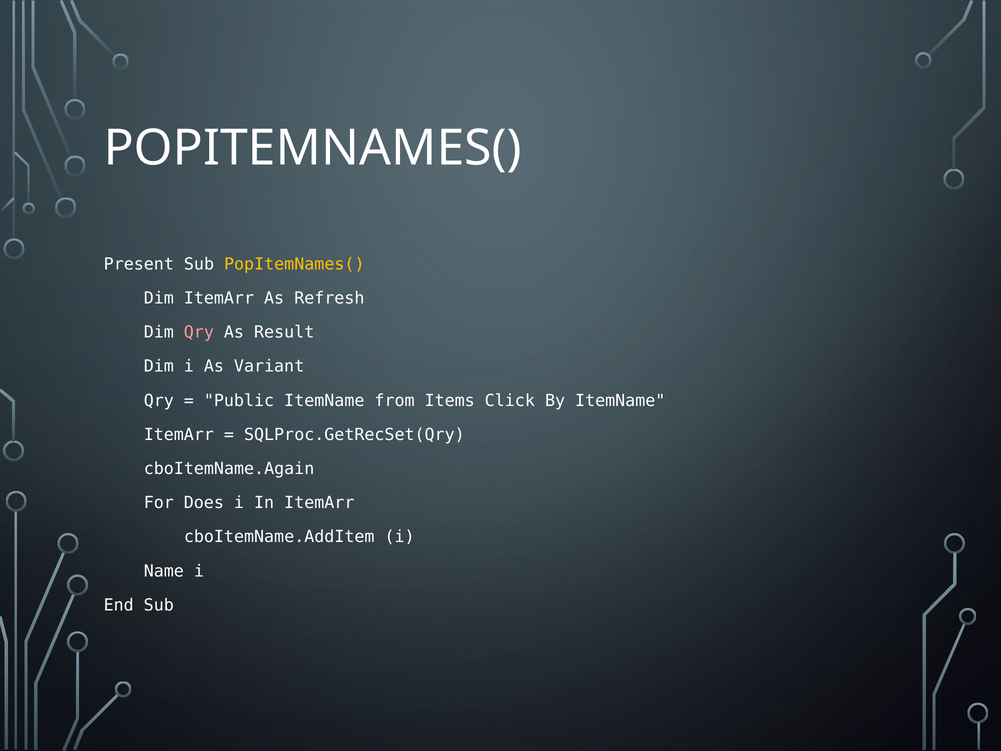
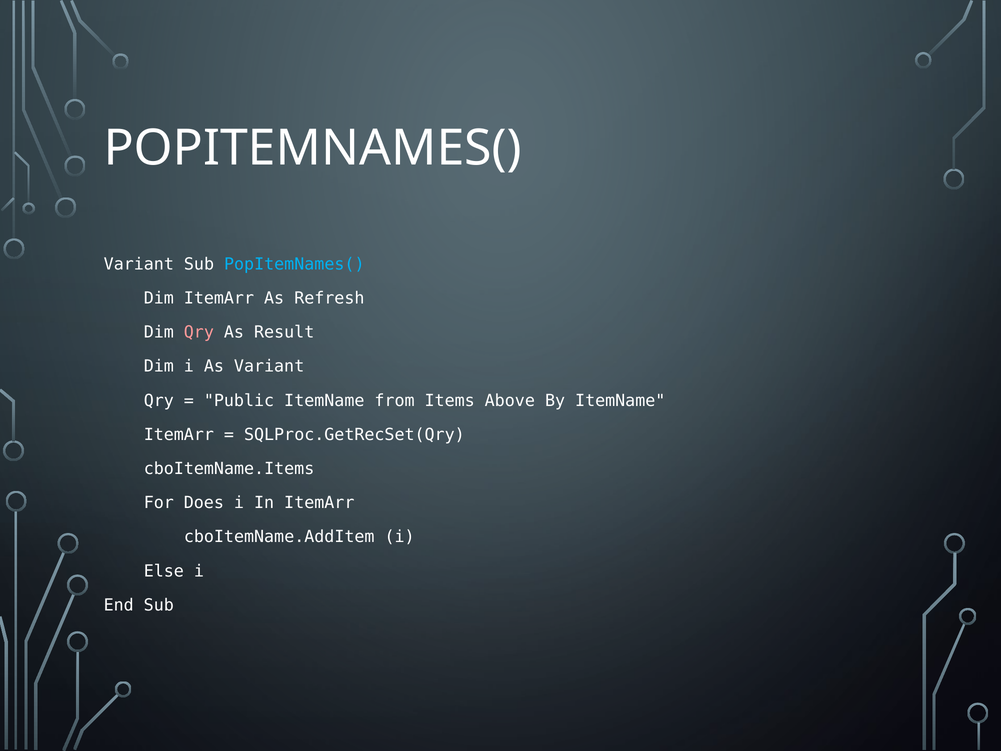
Present: Present -> Variant (139, 264)
PopItemNames( colour: yellow -> light blue (294, 264)
Click: Click -> Above (510, 400)
cboItemName.Again: cboItemName.Again -> cboItemName.Items (229, 469)
Name: Name -> Else (164, 571)
